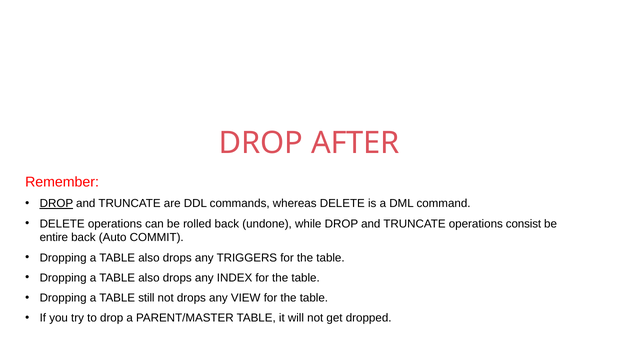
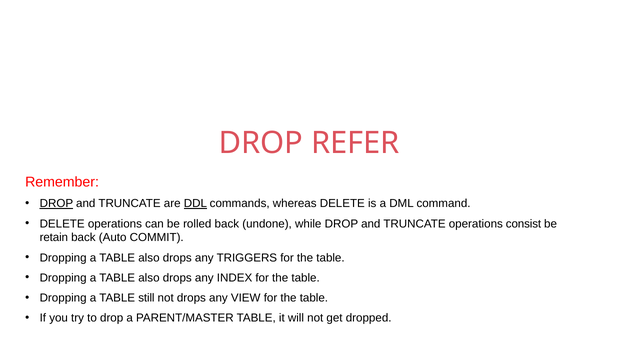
AFTER: AFTER -> REFER (355, 143)
DDL underline: none -> present (195, 203)
entire: entire -> retain (54, 237)
